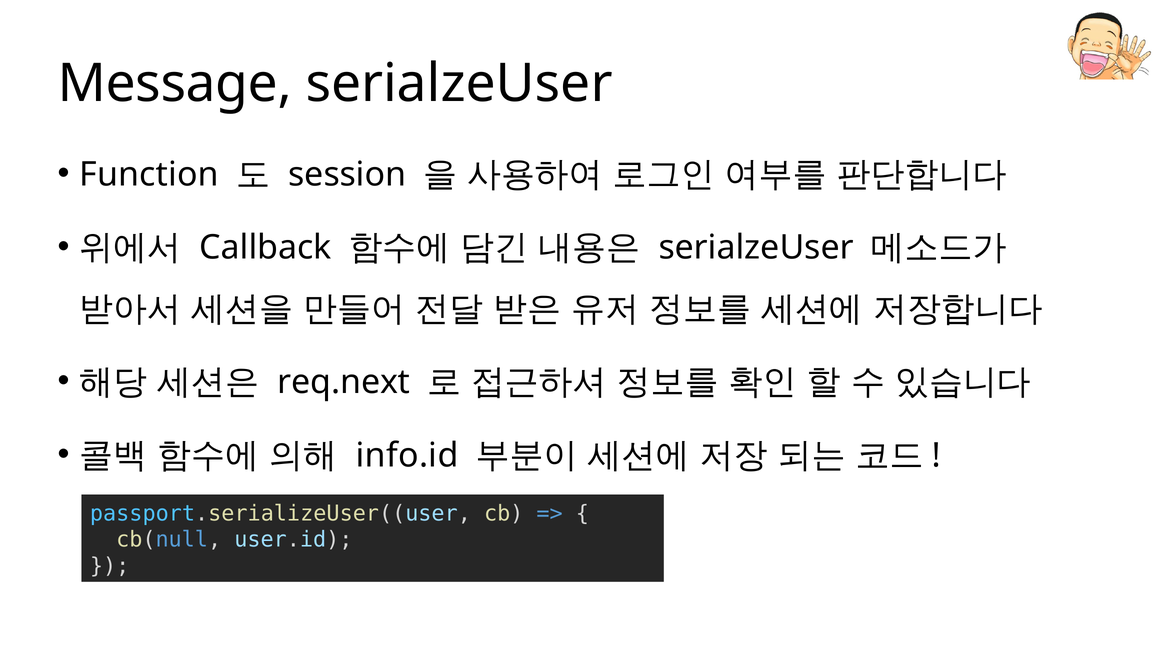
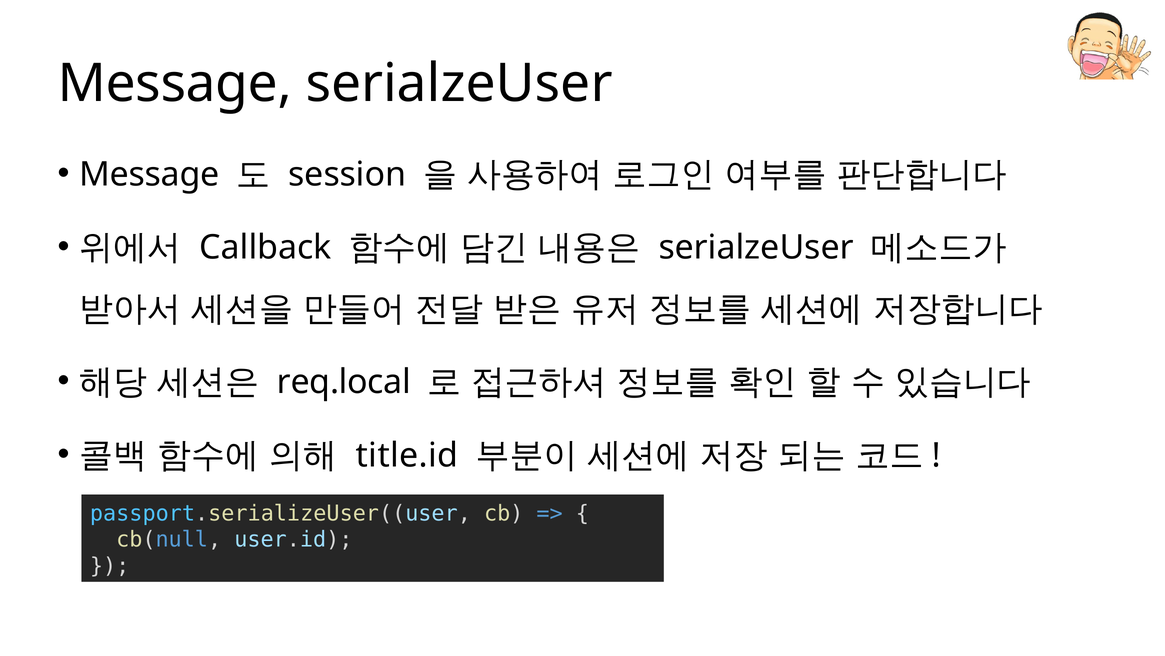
Function: Function -> Message (149, 174)
req.next: req.next -> req.local (344, 382)
info.id: info.id -> title.id (407, 455)
